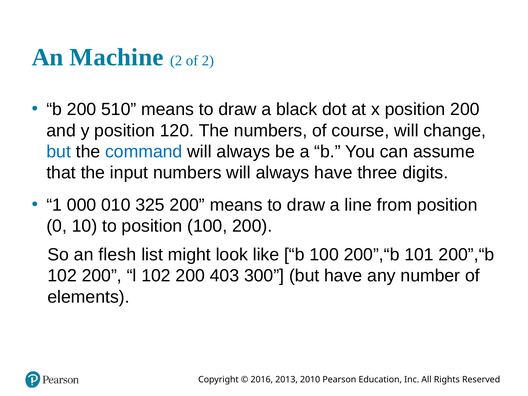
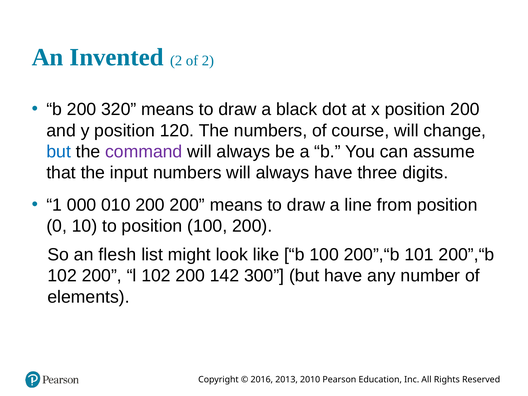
Machine: Machine -> Invented (117, 57)
510: 510 -> 320 (119, 109)
command colour: blue -> purple (144, 152)
010 325: 325 -> 200 (150, 205)
403: 403 -> 142 (225, 276)
